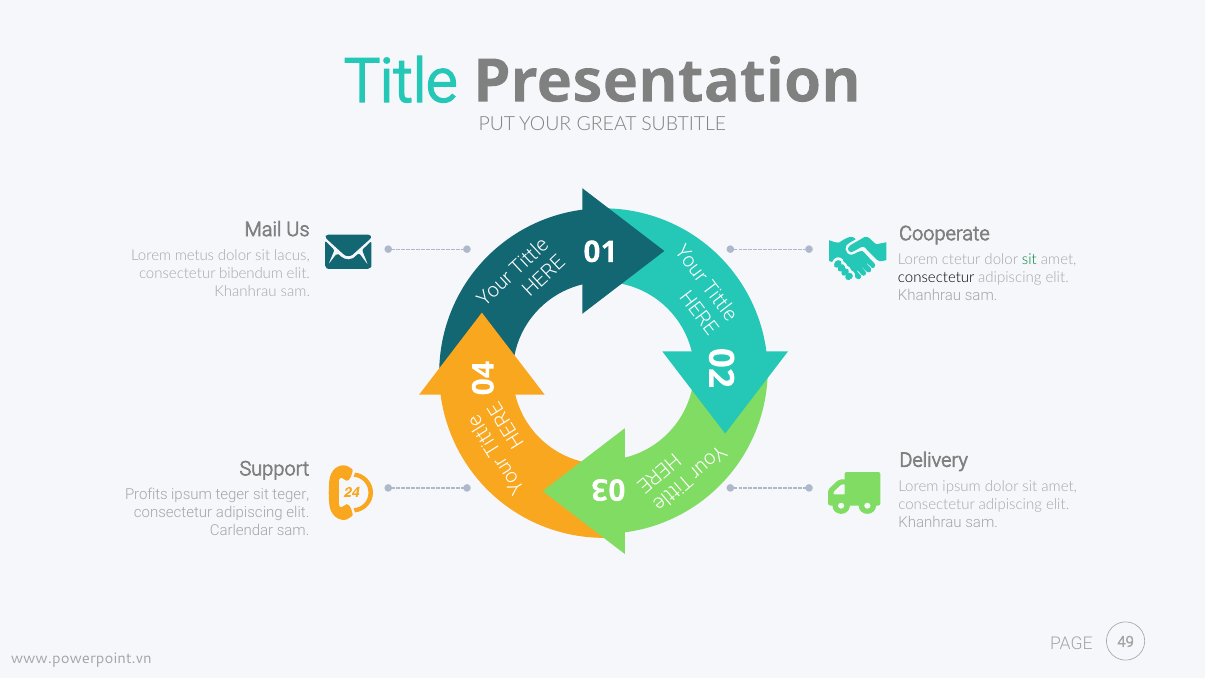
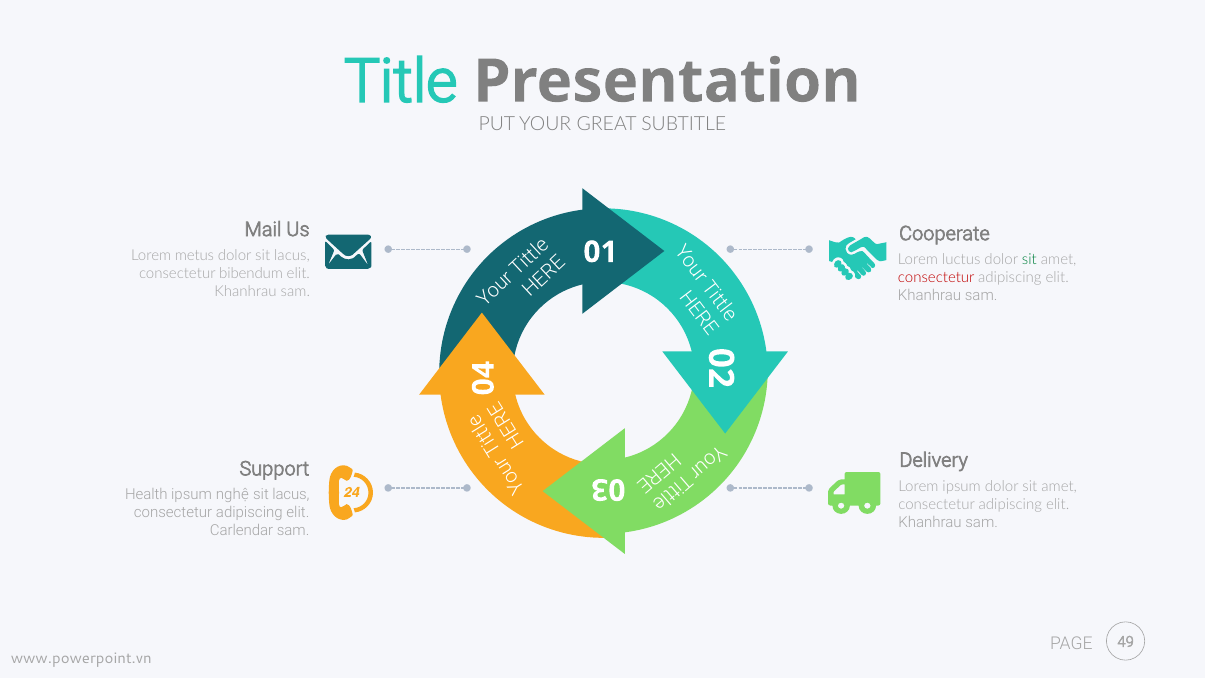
ctetur: ctetur -> luctus (961, 259)
consectetur colour: black -> red (936, 277)
Profits: Profits -> Health (146, 494)
ipsum teger: teger -> nghệ (232, 494)
teger: teger -> lacus (291, 494)
